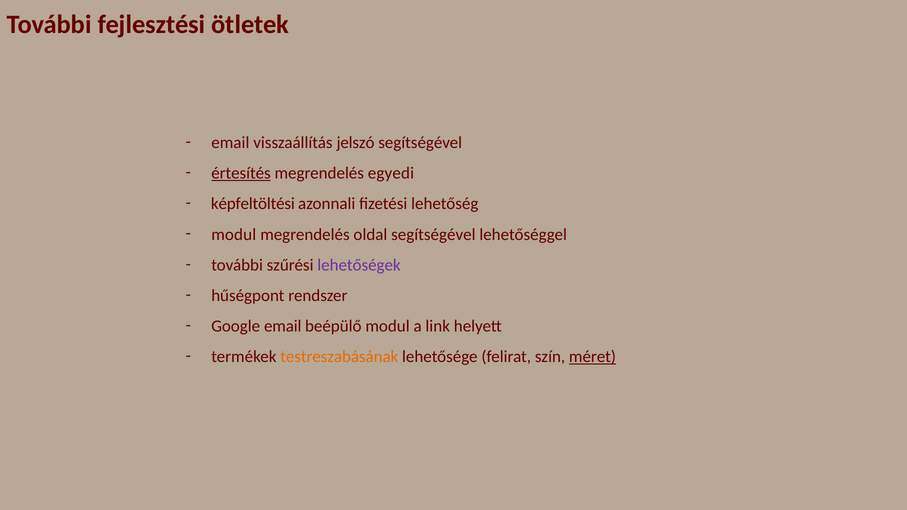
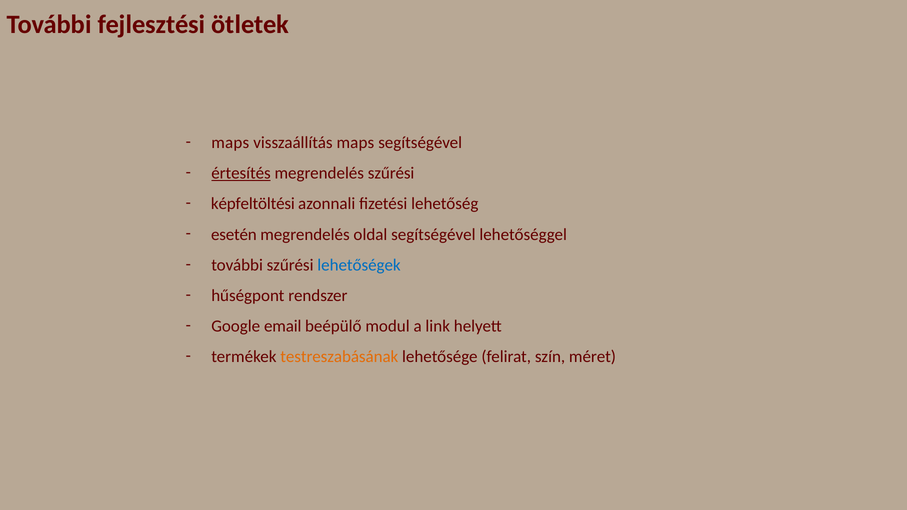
email: email -> maps (230, 143)
visszaállítás jelszó: jelszó -> maps (355, 143)
megrendelés egyedi: egyedi -> szűrési (391, 173)
modul: modul -> esetén (234, 234)
lehetőségek colour: purple -> blue (359, 265)
méret underline: present -> none (592, 357)
